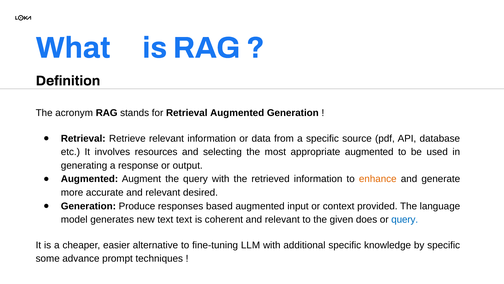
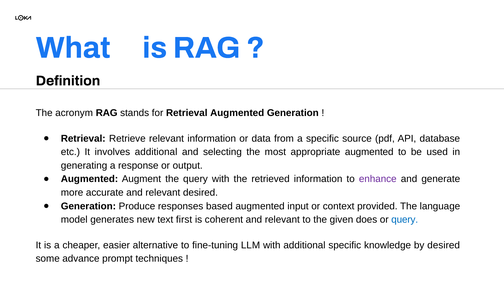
involves resources: resources -> additional (156, 152)
enhance colour: orange -> purple (378, 179)
text text: text -> first (184, 219)
by specific: specific -> desired (444, 245)
